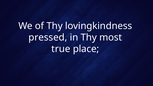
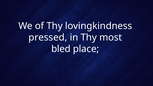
true: true -> bled (61, 49)
